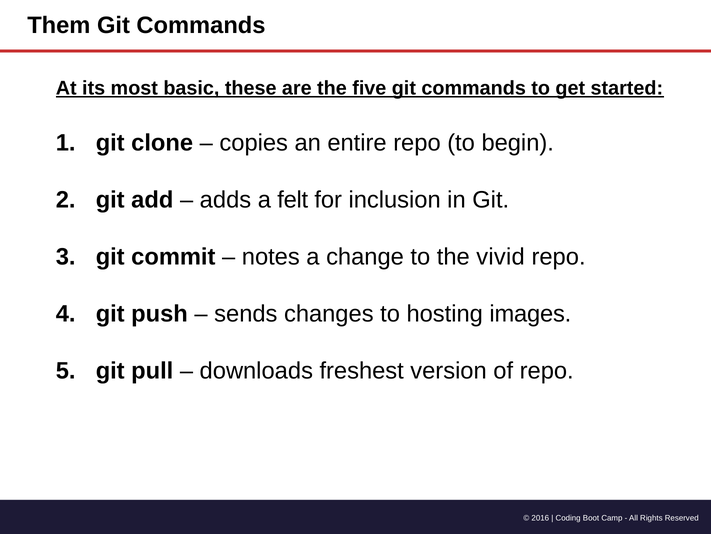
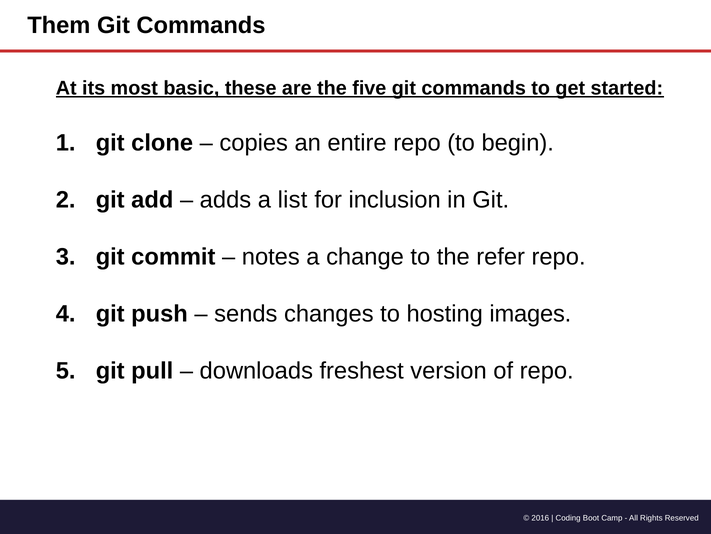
felt: felt -> list (292, 200)
vivid: vivid -> refer (501, 256)
